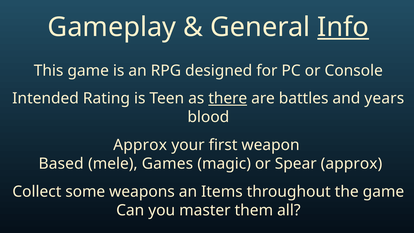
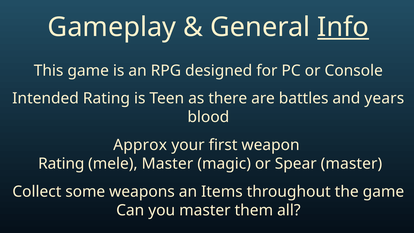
there underline: present -> none (228, 98)
Based: Based -> Rating (61, 164)
mele Games: Games -> Master (167, 164)
Spear approx: approx -> master (351, 164)
